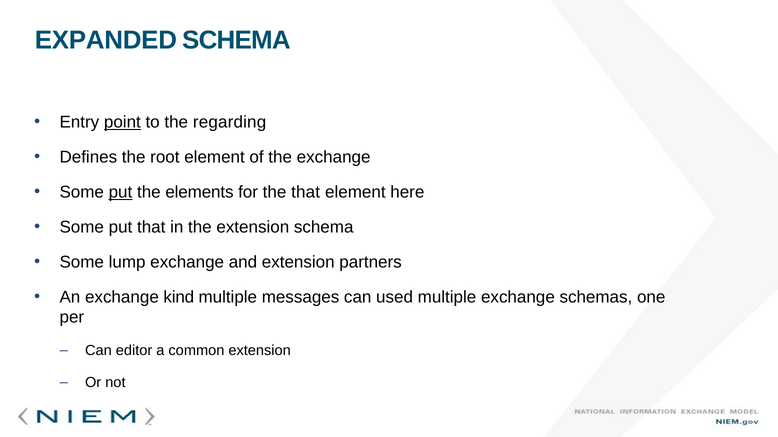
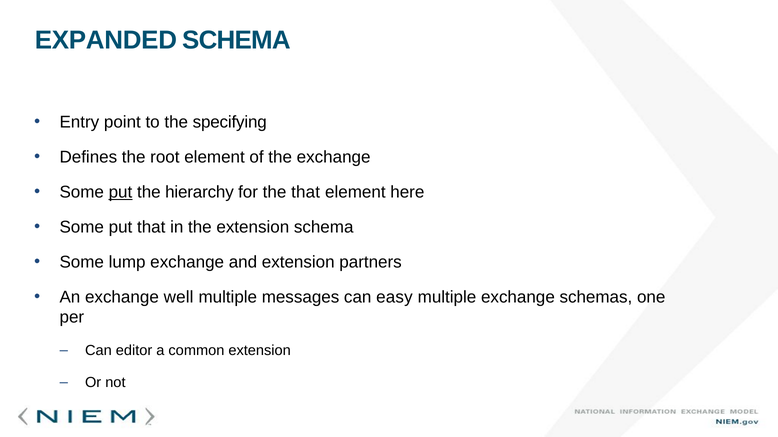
point underline: present -> none (122, 122)
regarding: regarding -> specifying (230, 122)
elements: elements -> hierarchy (199, 192)
kind: kind -> well (179, 297)
used: used -> easy (394, 297)
